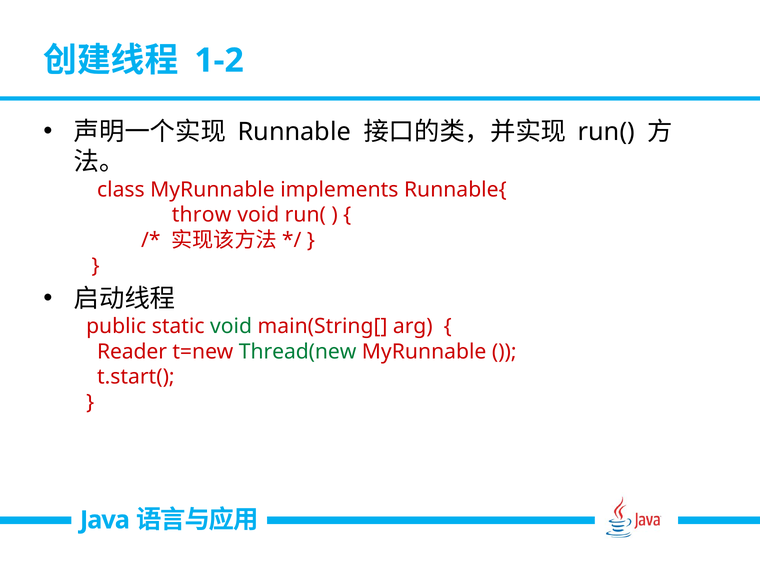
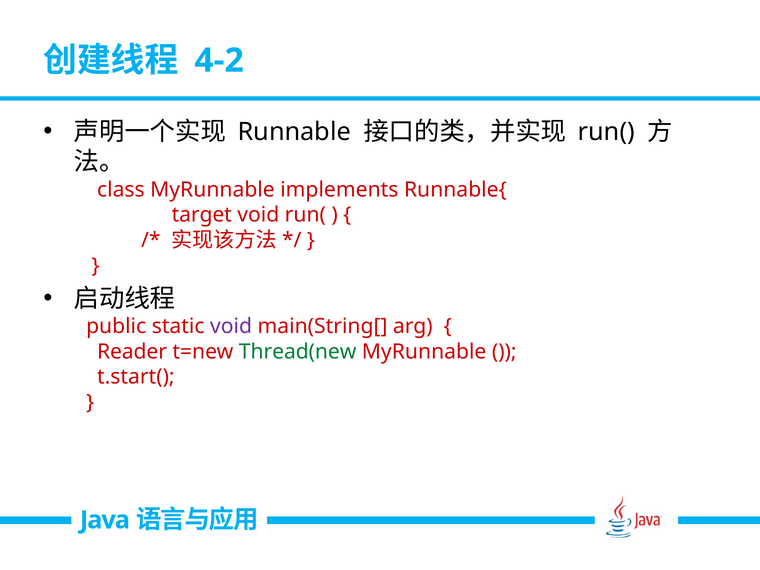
1-2: 1-2 -> 4-2 (219, 61)
throw: throw -> target (202, 215)
void colour: green -> purple (231, 326)
